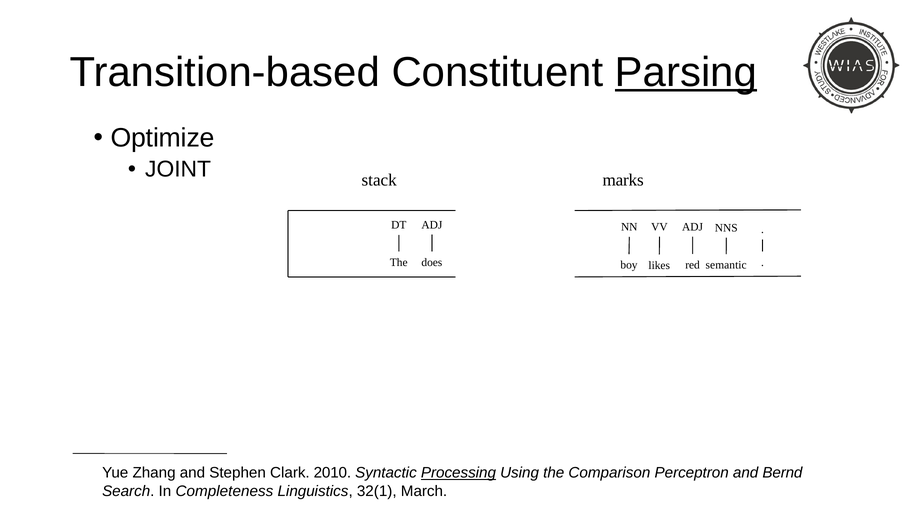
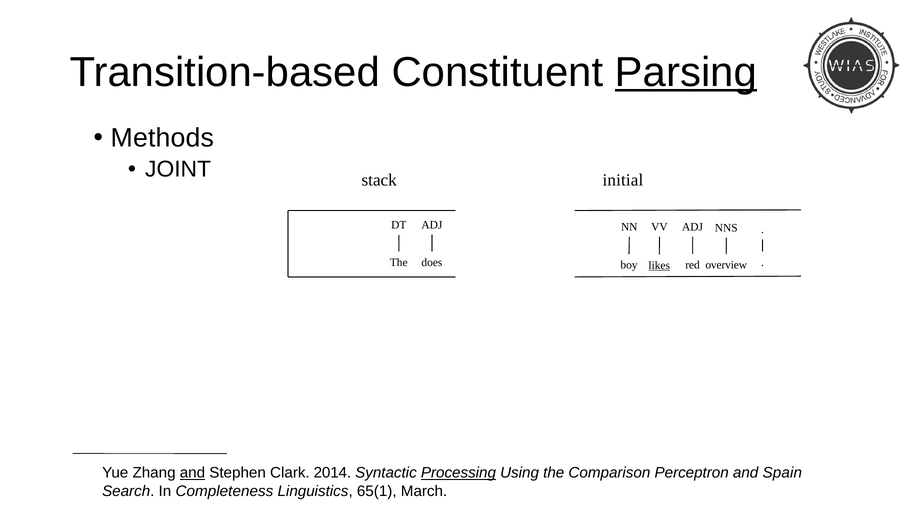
Optimize: Optimize -> Methods (162, 138)
marks: marks -> initial (623, 180)
semantic: semantic -> overview (726, 265)
likes underline: none -> present (659, 265)
and underline: none -> present (192, 473)
2010: 2010 -> 2014 (332, 473)
Bernd: Bernd -> Spain (782, 473)
32(1: 32(1 -> 65(1 (377, 491)
